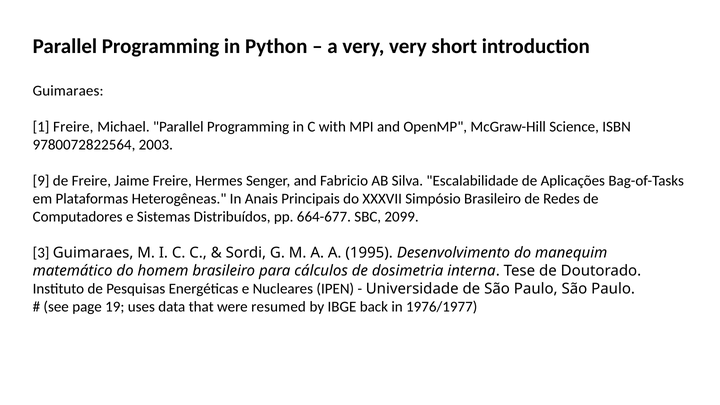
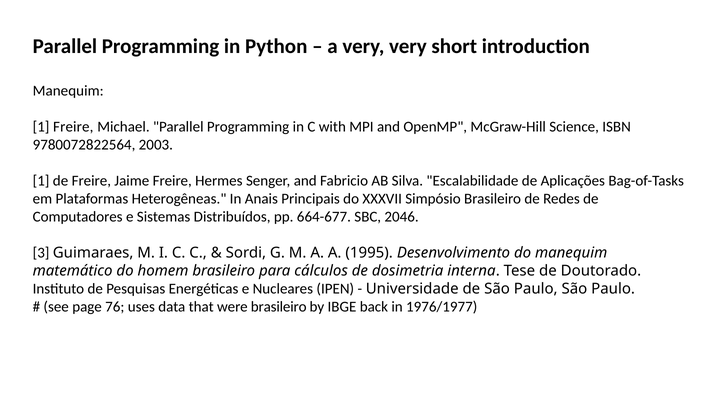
Guimaraes: Guimaraes -> Manequim (68, 91)
9: 9 -> 1 (41, 181)
2099: 2099 -> 2046 (402, 217)
19: 19 -> 76 (115, 307)
were resumed: resumed -> brasileiro (279, 307)
